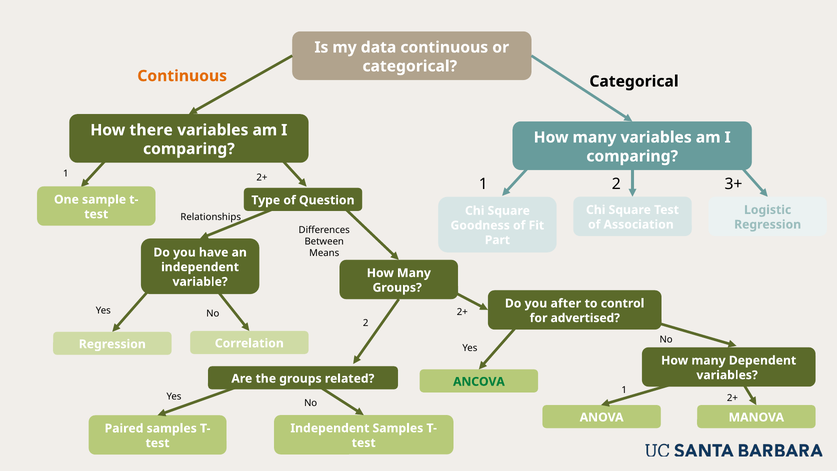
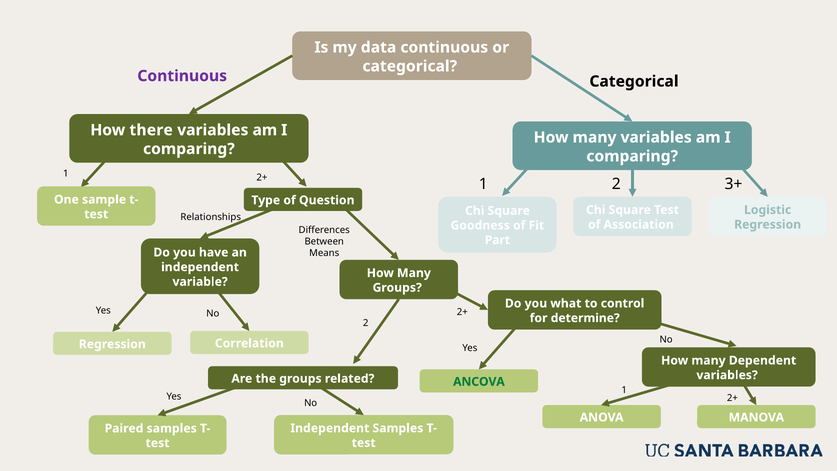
Continuous colour: orange -> purple (182, 76)
after: after -> what (566, 303)
advertised: advertised -> determine (585, 318)
